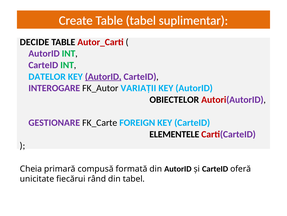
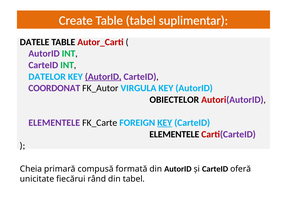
DECIDE: DECIDE -> DATELE (35, 42)
INTEROGARE: INTEROGARE -> COORDONAT (54, 88)
VARIAȚII: VARIAȚII -> VIRGULA (138, 88)
GESTIONARE: GESTIONARE -> ELEMENTELE (54, 122)
KEY underline: none -> present (165, 122)
